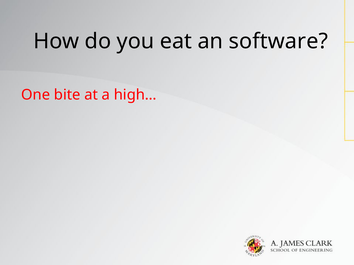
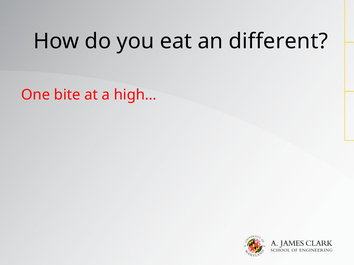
software: software -> different (278, 41)
